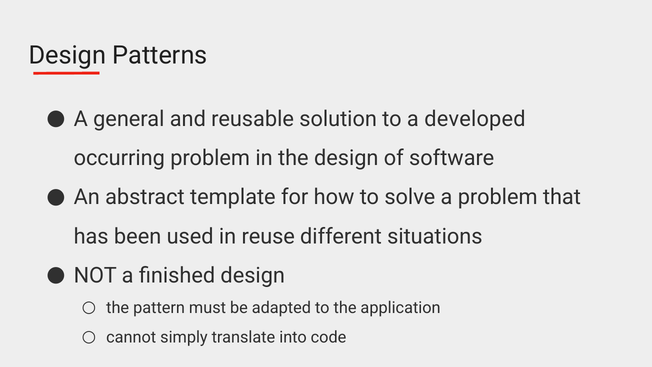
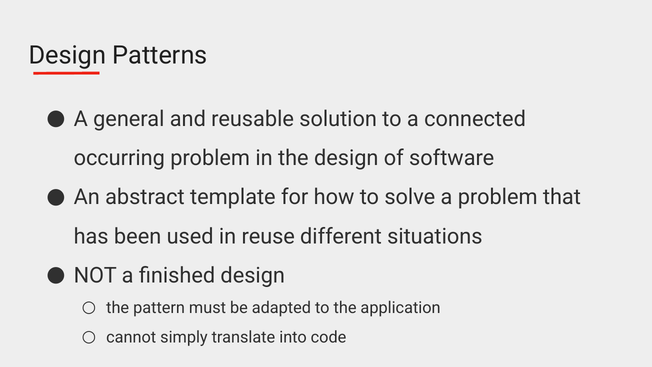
developed: developed -> connected (475, 119)
